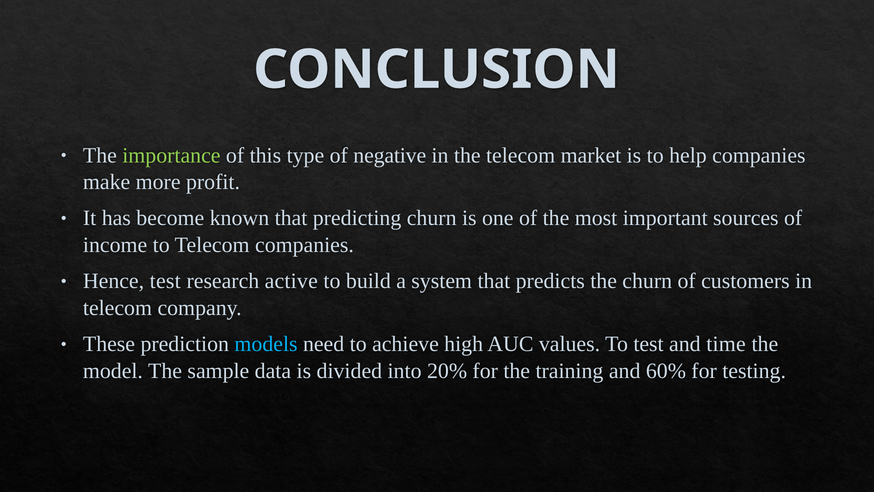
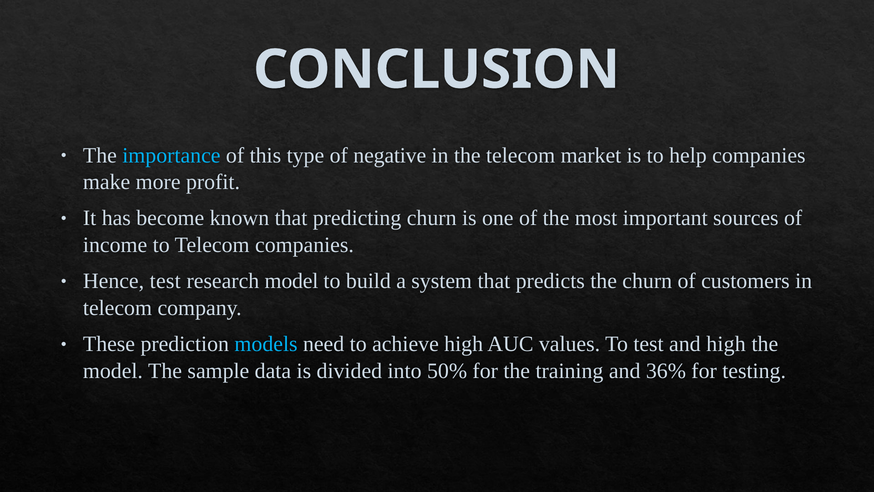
importance colour: light green -> light blue (171, 155)
research active: active -> model (291, 281)
and time: time -> high (726, 344)
20%: 20% -> 50% (447, 371)
60%: 60% -> 36% (666, 371)
